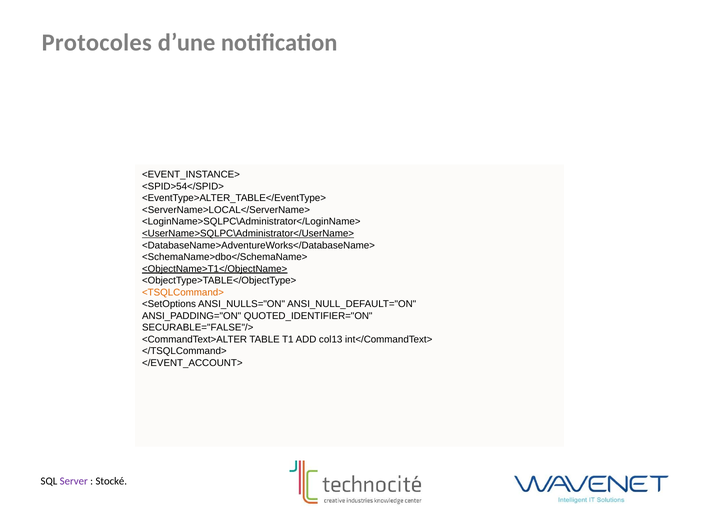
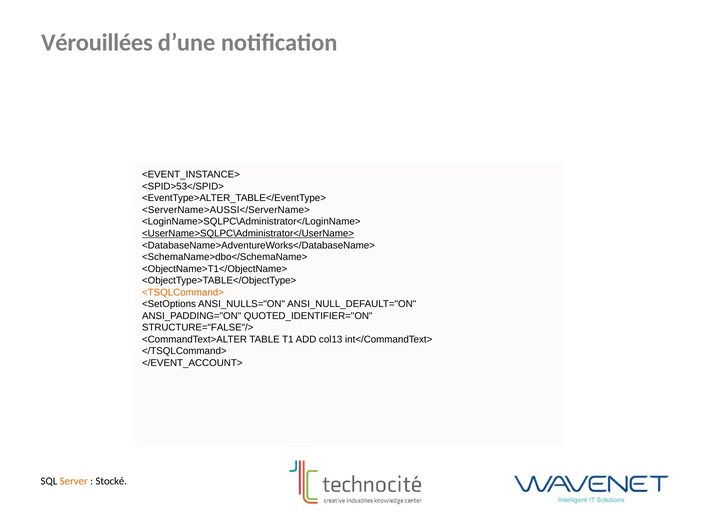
Protocoles: Protocoles -> Vérouillées (97, 43)
<SPID>54</SPID>: <SPID>54</SPID> -> <SPID>53</SPID> (183, 186)
<ServerName>LOCAL</ServerName>: <ServerName>LOCAL</ServerName> -> <ServerName>AUSSI</ServerName> (226, 210)
<ObjectName>T1</ObjectName> underline: present -> none (215, 269)
SECURABLE="FALSE"/>: SECURABLE="FALSE"/> -> STRUCTURE="FALSE"/> (198, 328)
Server colour: purple -> orange (74, 481)
